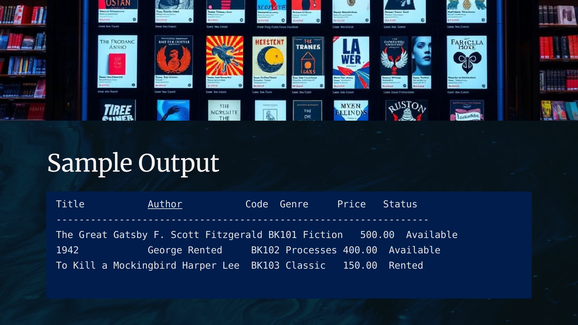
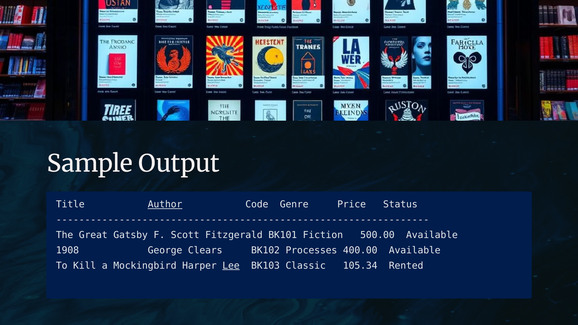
1942: 1942 -> 1908 (67, 250)
George Rented: Rented -> Clears (205, 250)
Lee underline: none -> present (231, 266)
150.00: 150.00 -> 105.34 (360, 266)
